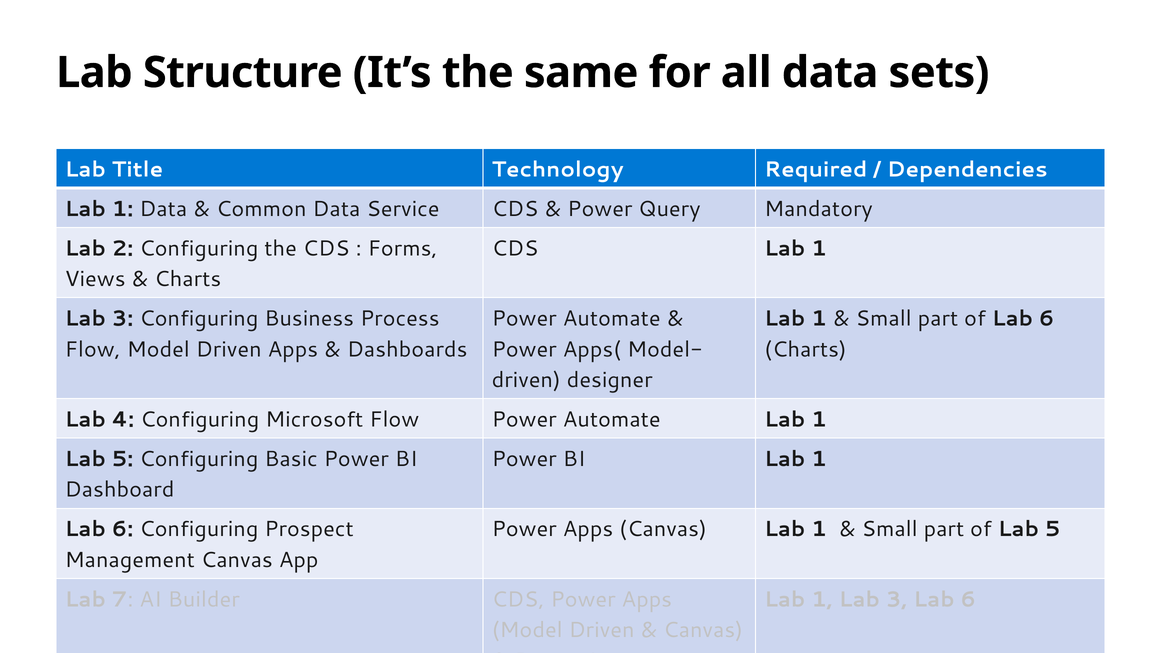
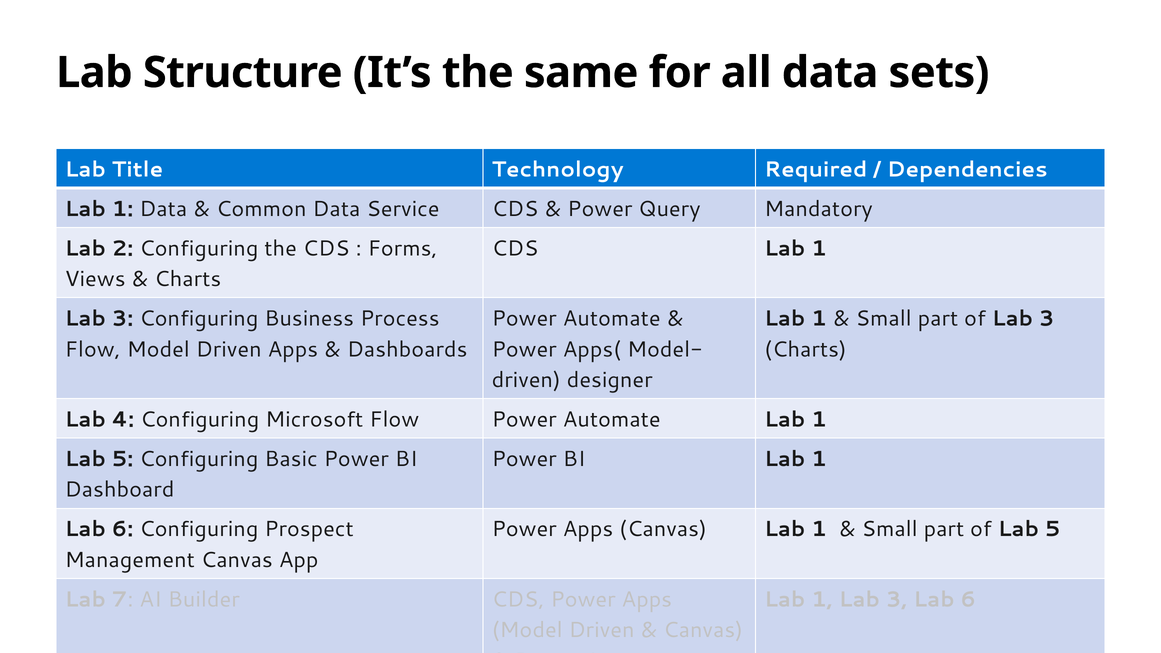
of Lab 6: 6 -> 3 (1047, 319)
